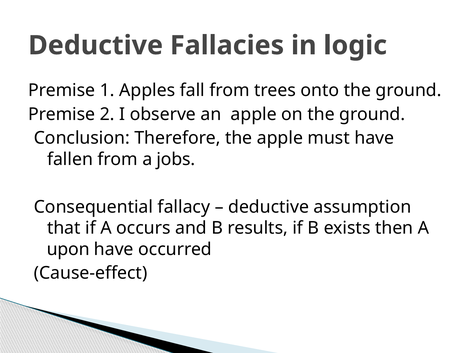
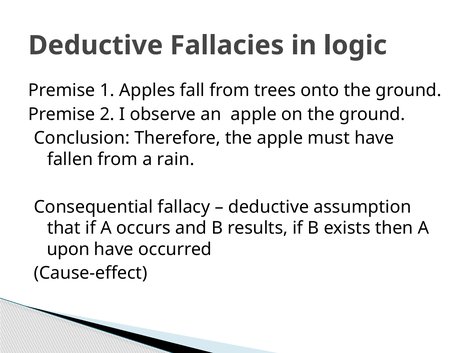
jobs: jobs -> rain (176, 159)
